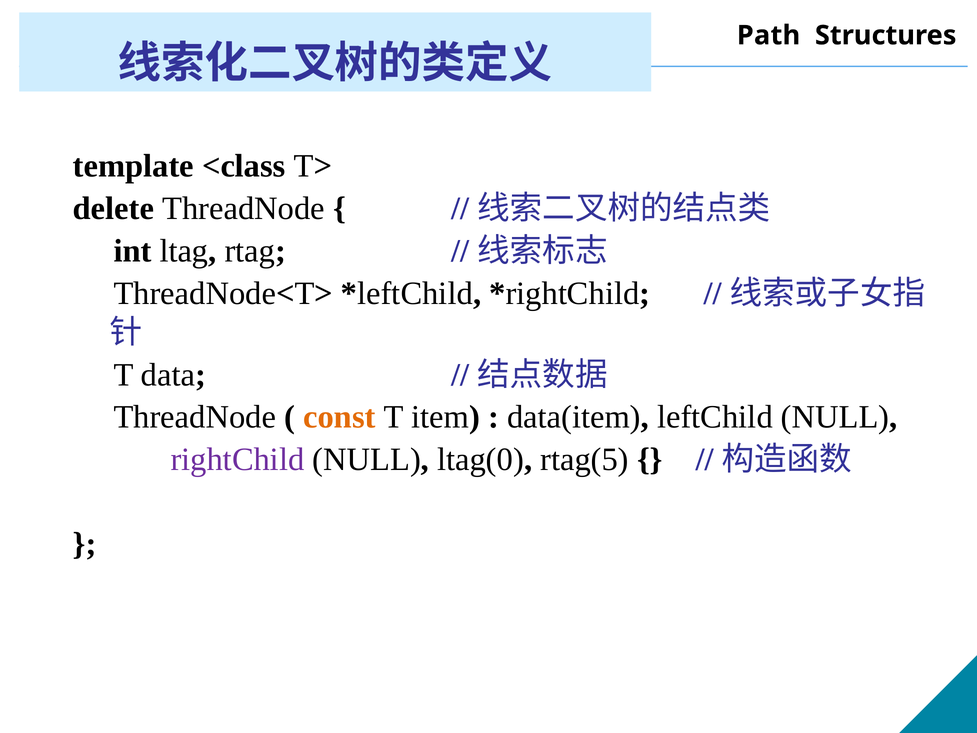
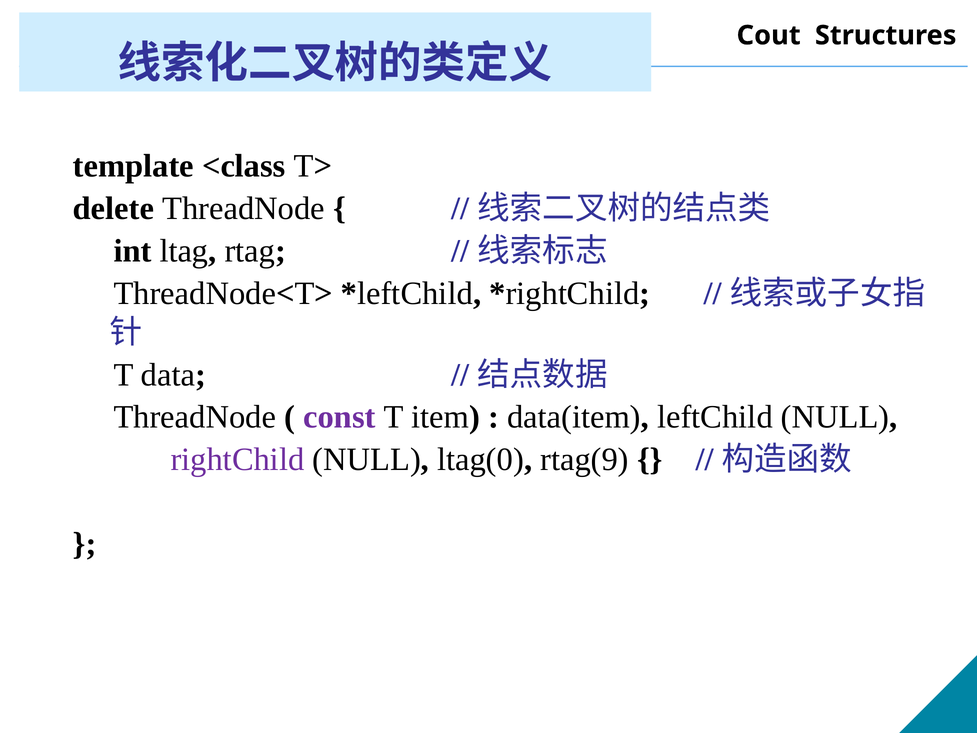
Path: Path -> Cout (769, 35)
const colour: orange -> purple (339, 417)
rtag(5: rtag(5 -> rtag(9 (585, 459)
